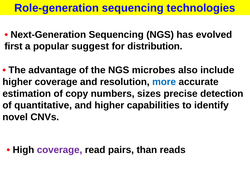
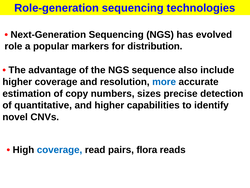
first: first -> role (13, 46)
suggest: suggest -> markers (90, 46)
microbes: microbes -> sequence (154, 70)
coverage colour: purple -> blue (60, 149)
than: than -> flora (147, 149)
